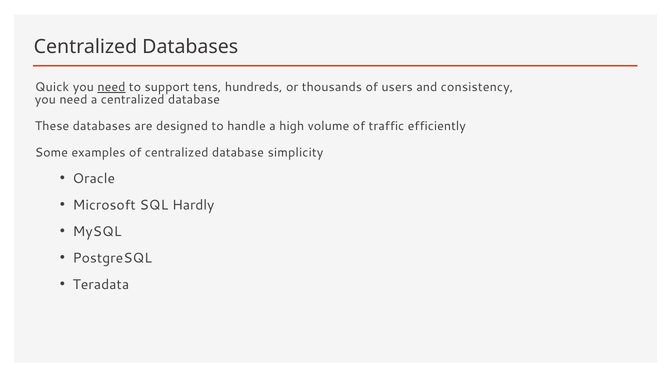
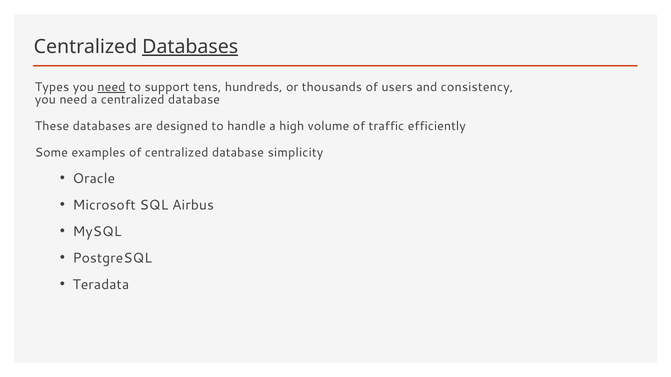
Databases underline: none -> present (190, 47)
Quick: Quick -> Types (52, 87)
Hardly: Hardly -> Airbus (193, 205)
